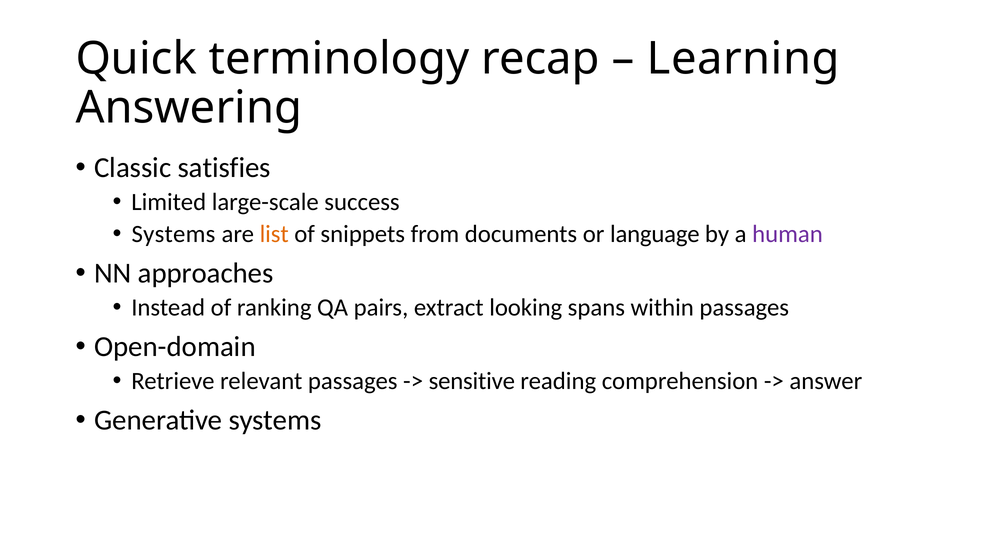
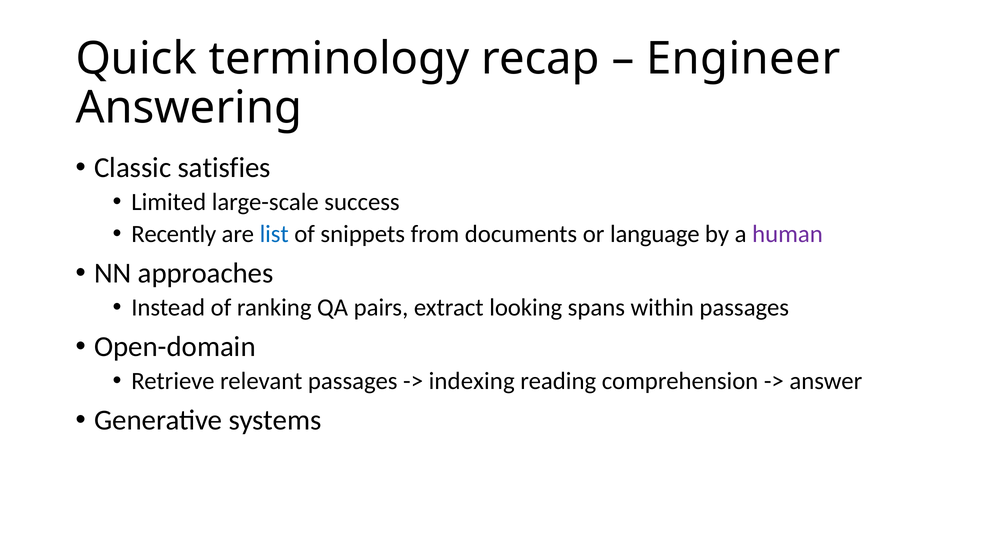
Learning: Learning -> Engineer (743, 59)
Systems: Systems -> Recently (174, 234)
list colour: orange -> blue (274, 234)
sensitive: sensitive -> indexing (472, 381)
